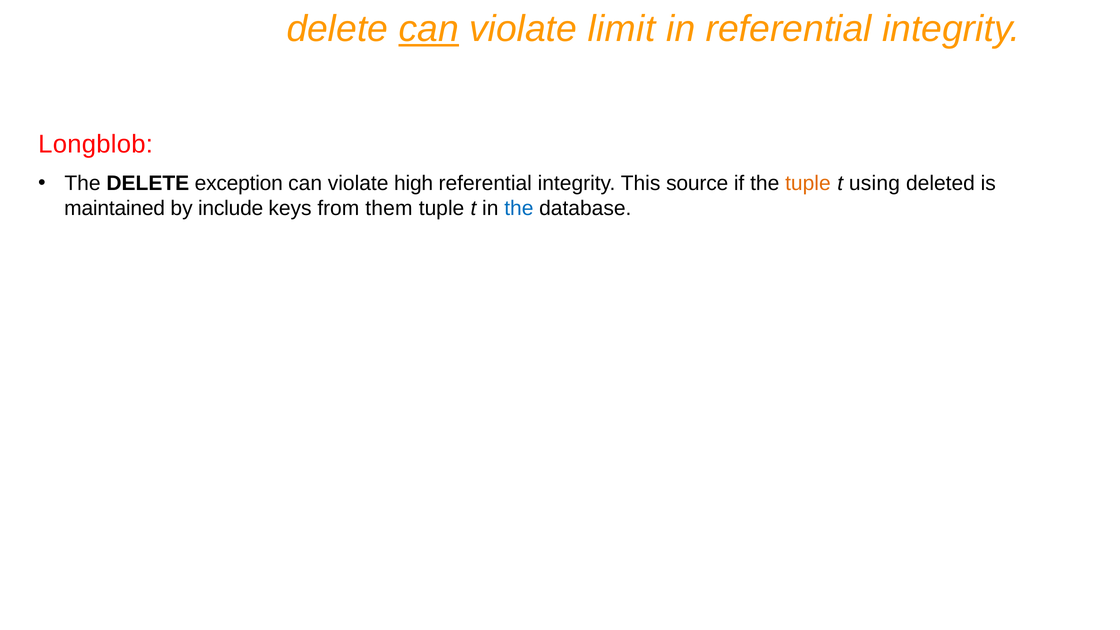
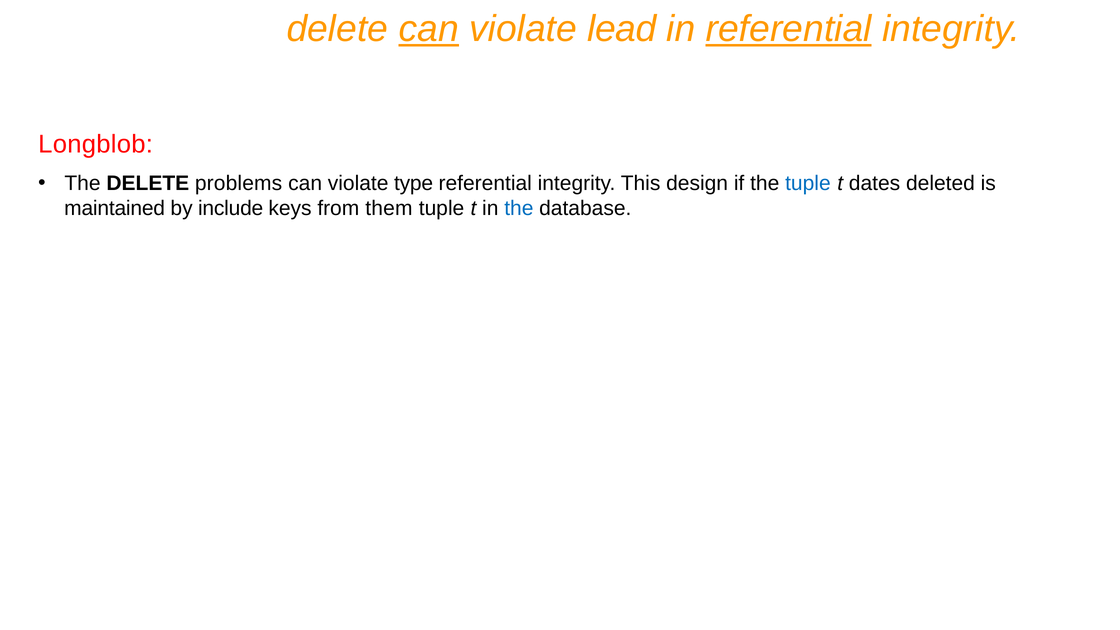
limit: limit -> lead (622, 29)
referential underline: none -> present (789, 29)
exception: exception -> problems (239, 183)
high: high -> type (414, 183)
source: source -> design (697, 183)
tuple colour: orange -> blue (808, 183)
using: using -> dates (875, 183)
